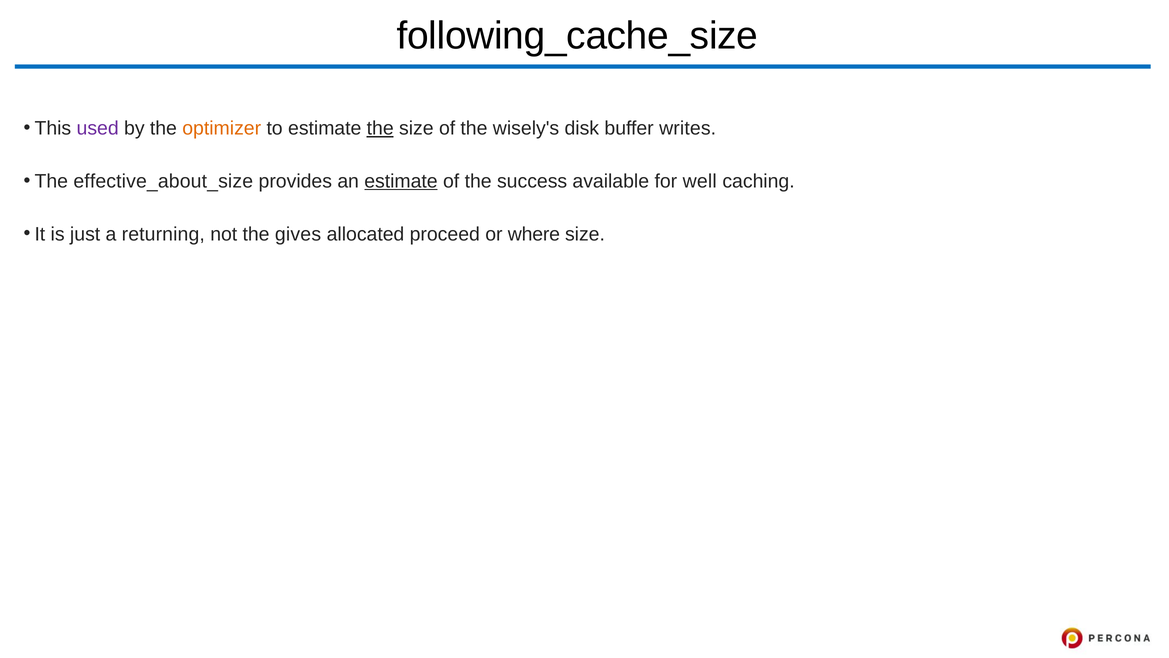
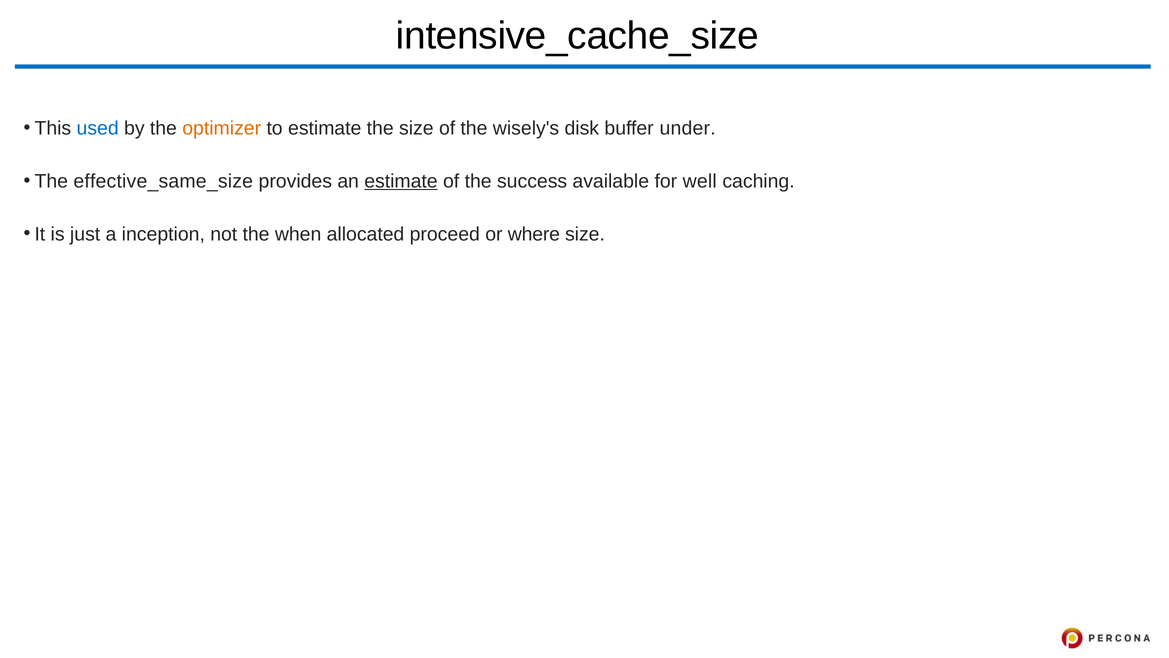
following_cache_size: following_cache_size -> intensive_cache_size (577, 36)
used colour: purple -> blue (98, 128)
the underline: present -> none (380, 128)
writes: writes -> under (688, 128)
effective_about_size: effective_about_size -> effective_same_size (163, 181)
returning: returning -> inception (163, 234)
gives: gives -> when (298, 234)
